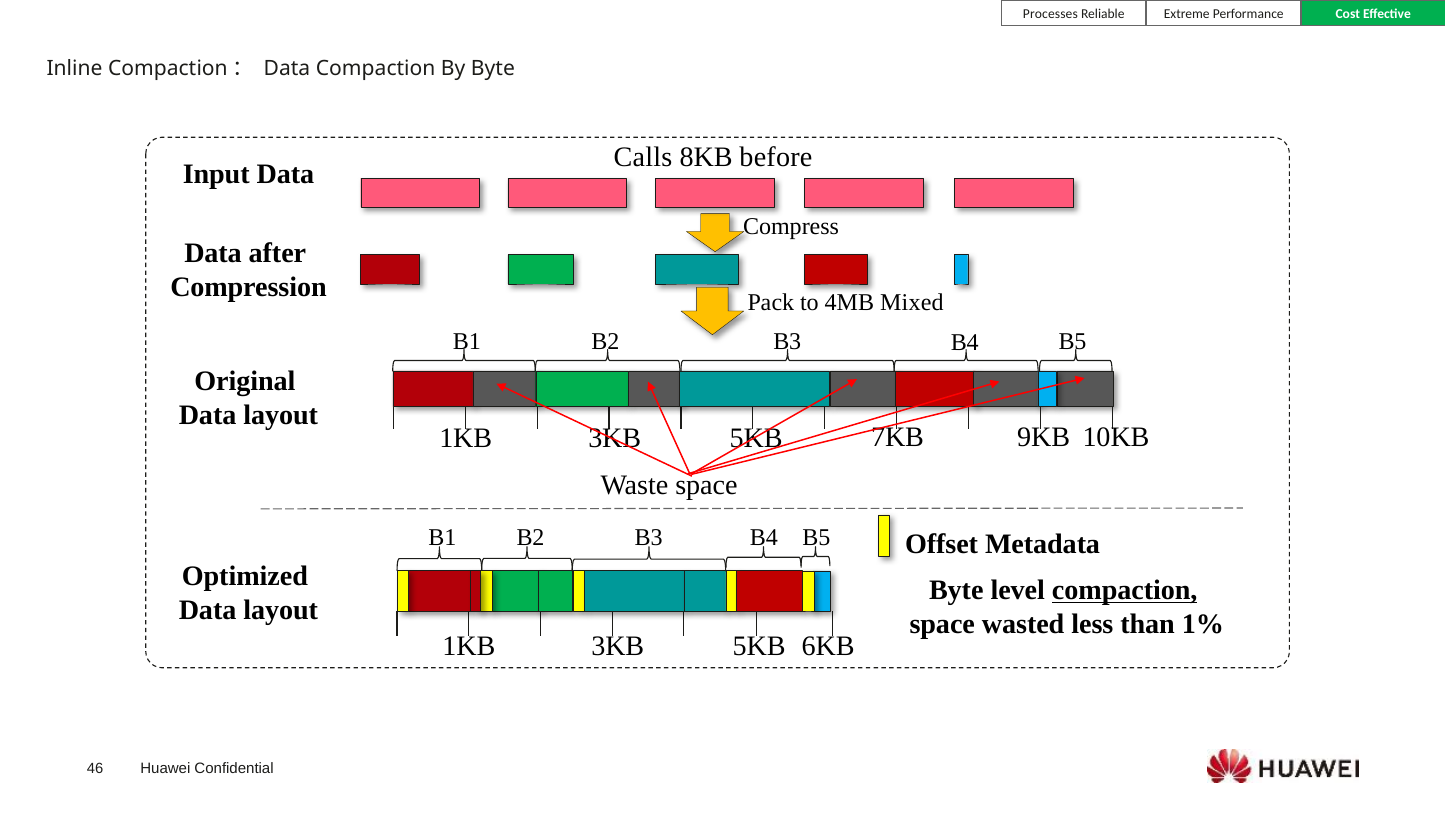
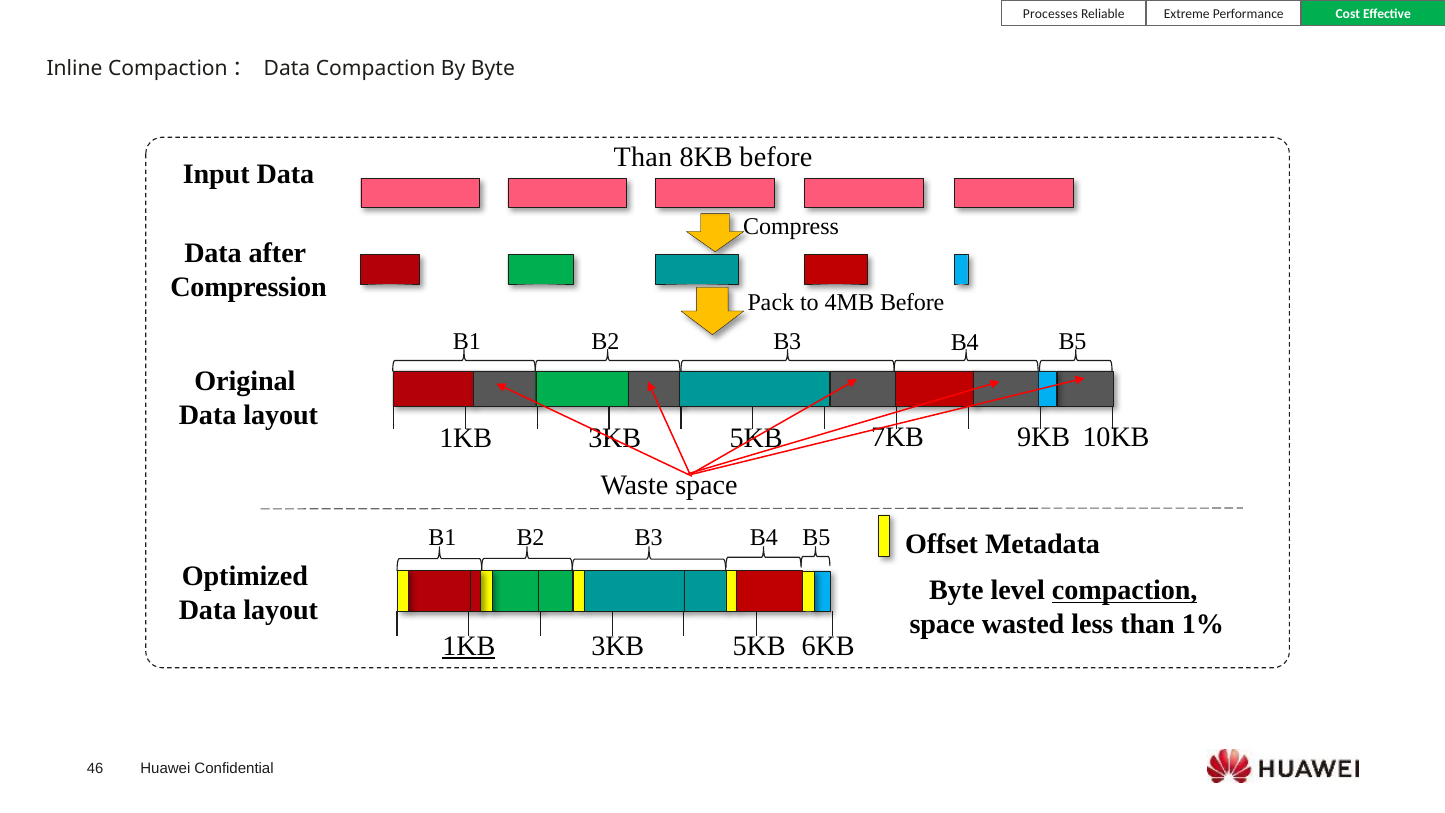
Calls: Calls -> Than (643, 157)
4MB Mixed: Mixed -> Before (912, 302)
1KB underline: none -> present (469, 645)
